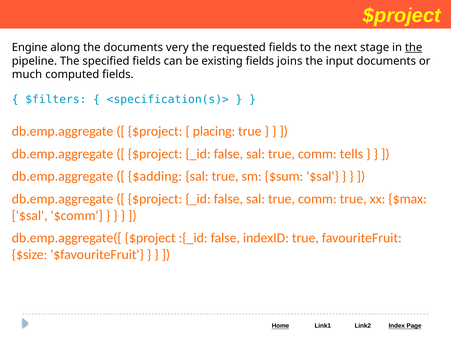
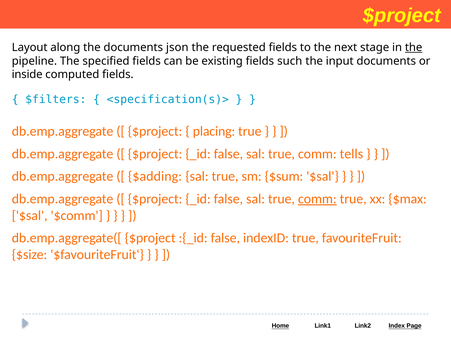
Engine: Engine -> Layout (30, 47)
very: very -> json (177, 47)
joins: joins -> such (290, 61)
much: much -> inside (27, 74)
comm underline: none -> present (317, 199)
